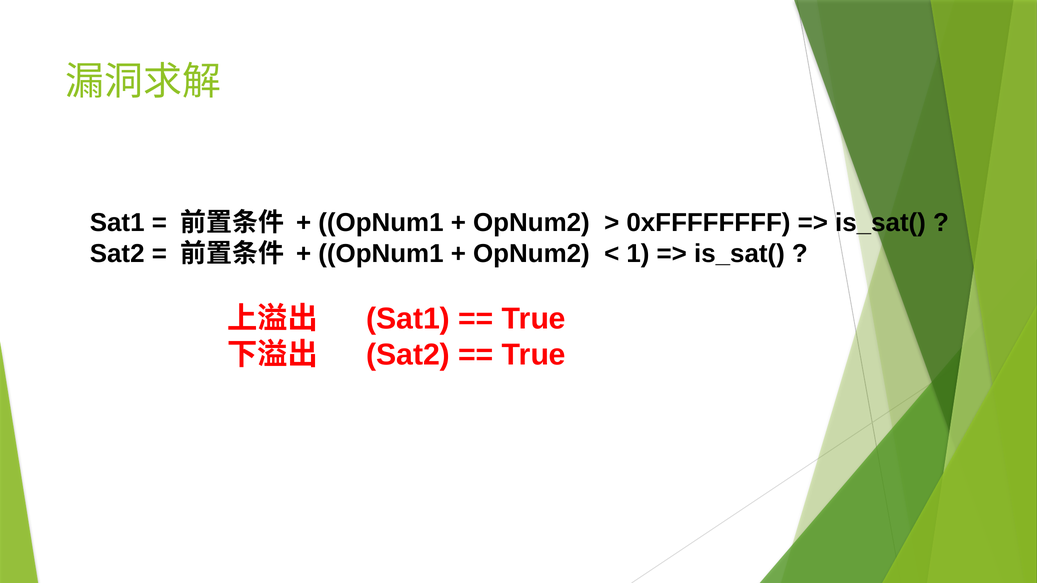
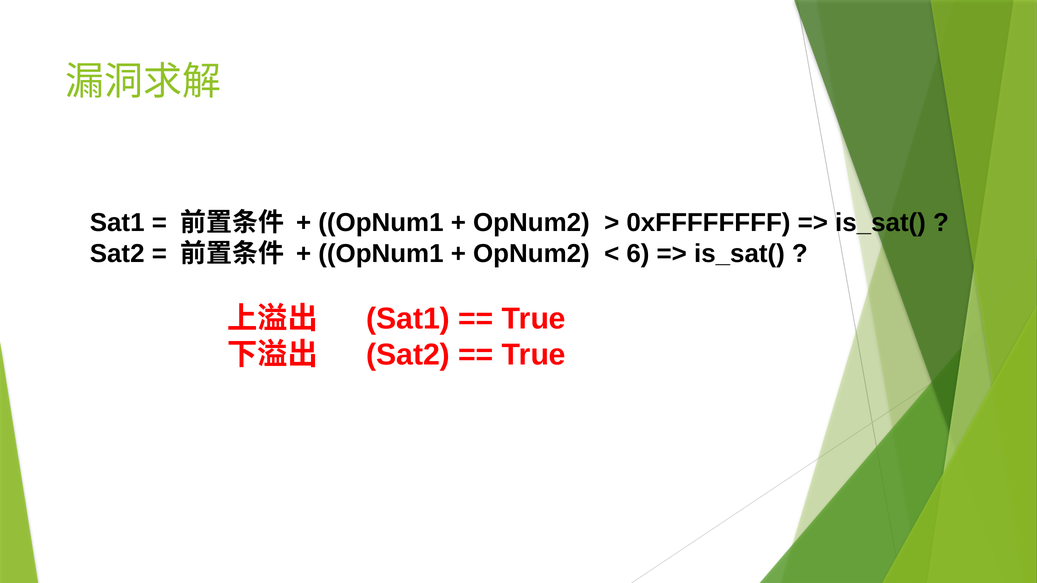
1: 1 -> 6 (638, 254)
